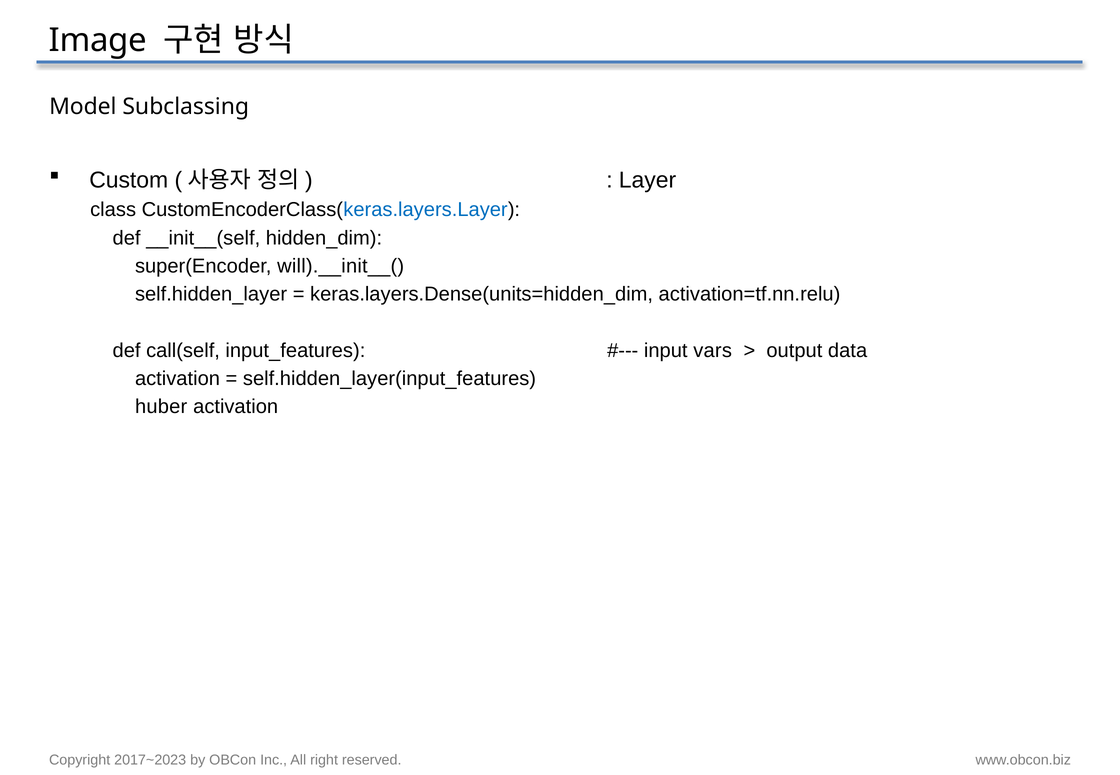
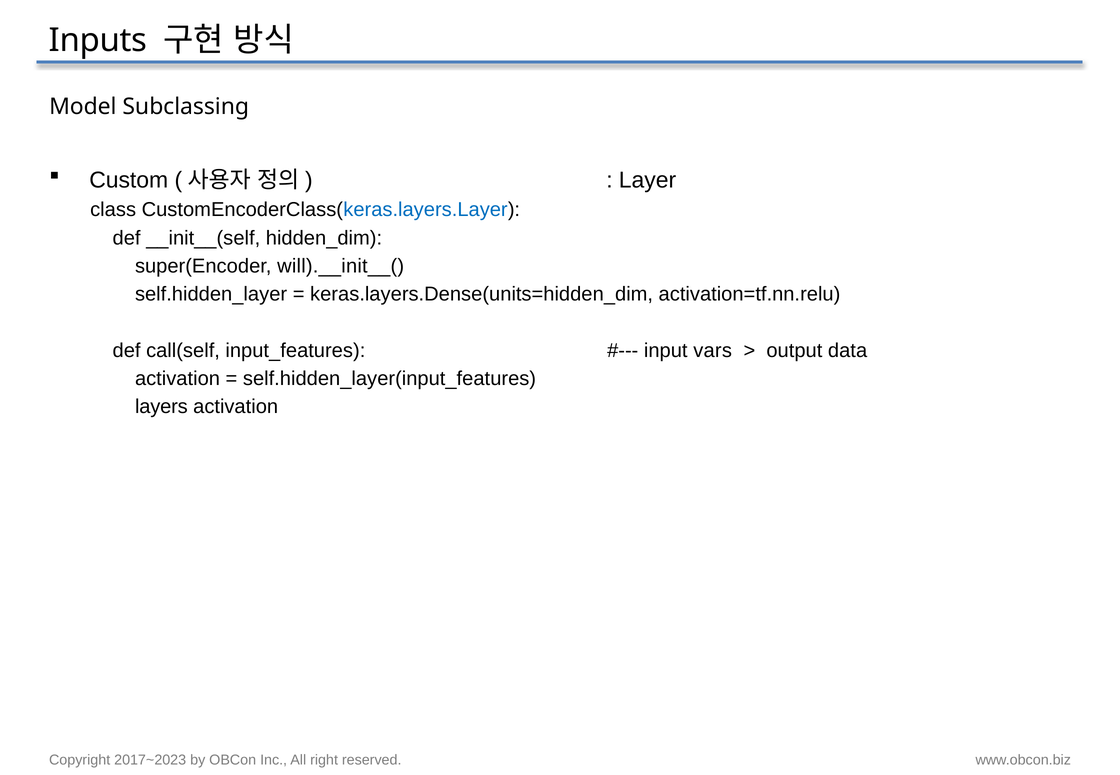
Image: Image -> Inputs (98, 40)
huber: huber -> layers (161, 407)
